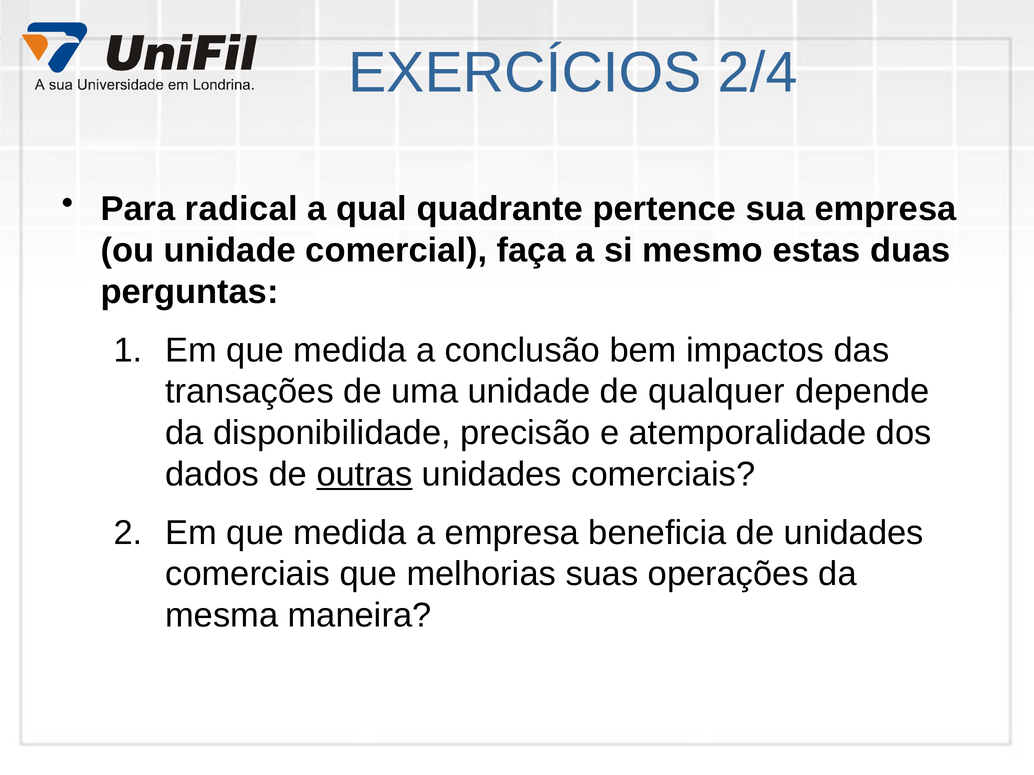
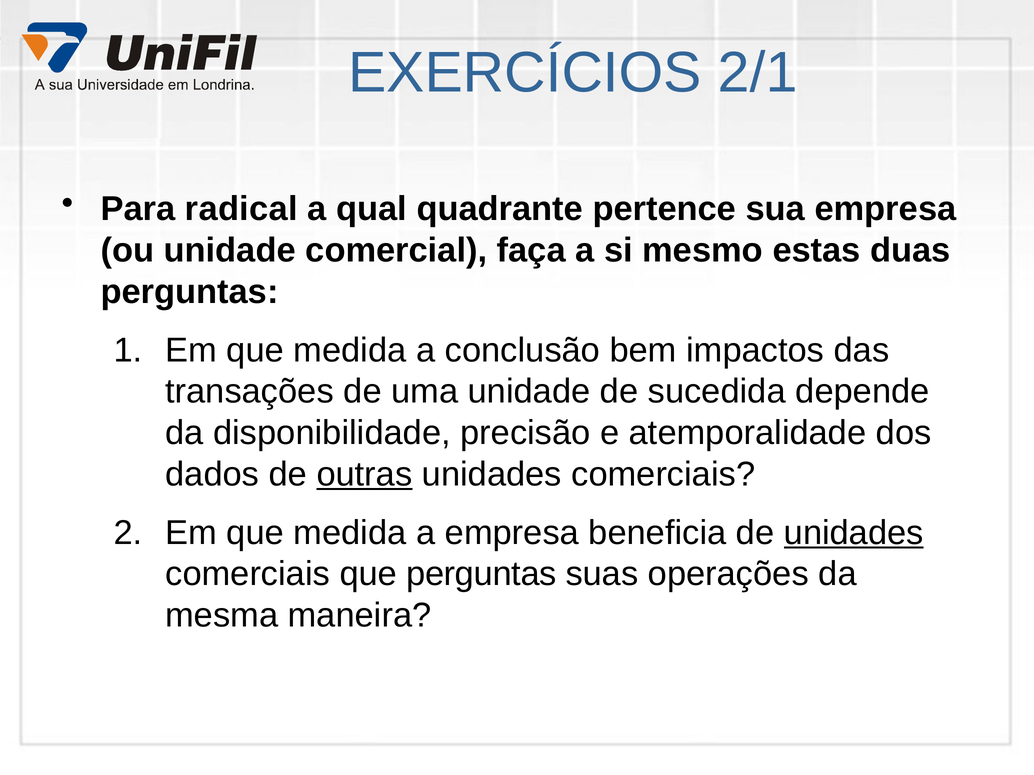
2/4: 2/4 -> 2/1 (758, 73)
qualquer: qualquer -> sucedida (717, 392)
unidades underline: none -> present (854, 533)
que melhorias: melhorias -> perguntas (481, 574)
